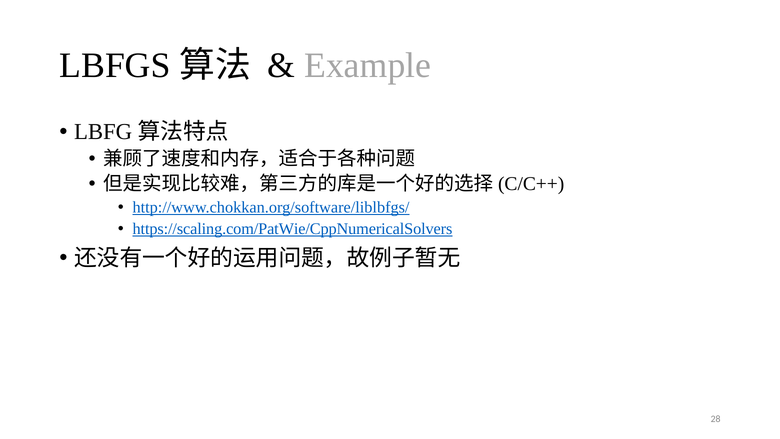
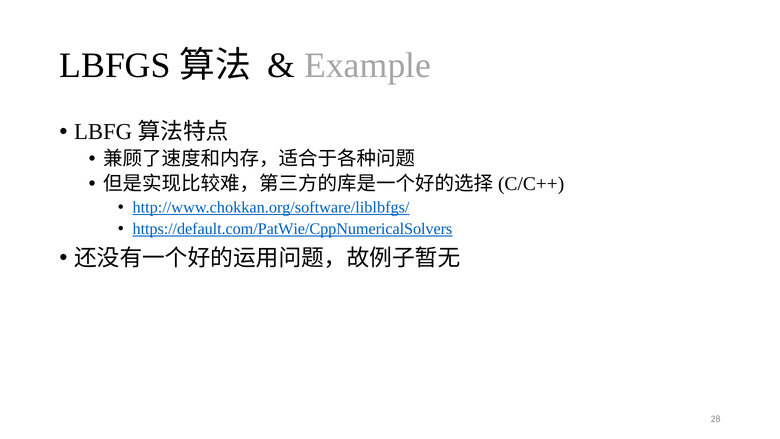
https://scaling.com/PatWie/CppNumericalSolvers: https://scaling.com/PatWie/CppNumericalSolvers -> https://default.com/PatWie/CppNumericalSolvers (292, 229)
